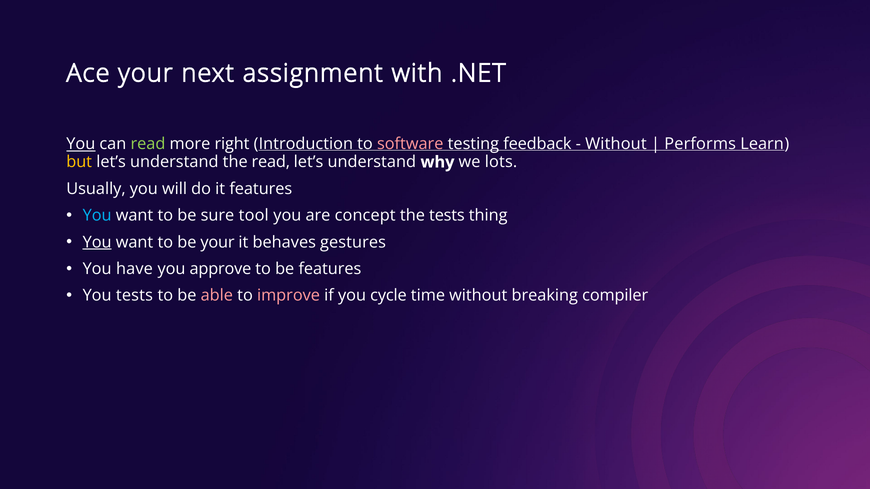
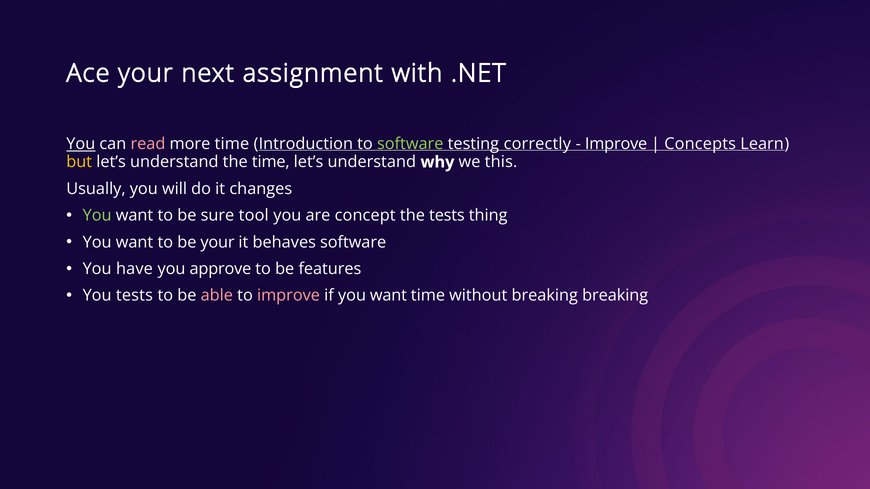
read colour: light green -> pink (148, 144)
more right: right -> time (232, 144)
software colour: pink -> light green (410, 144)
feedback: feedback -> correctly (537, 144)
Without: Without -> Improve (616, 144)
Performs: Performs -> Concepts (700, 144)
the read: read -> time (271, 162)
lots: lots -> this (501, 162)
it features: features -> changes (261, 189)
You colour: light blue -> light green (97, 216)
You underline: present -> none (97, 242)
behaves gestures: gestures -> software (353, 242)
if you cycle: cycle -> want (388, 296)
breaking compiler: compiler -> breaking (615, 296)
